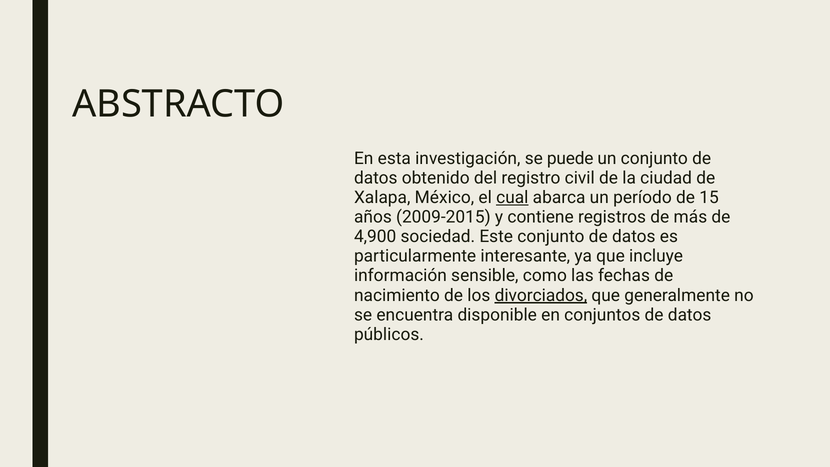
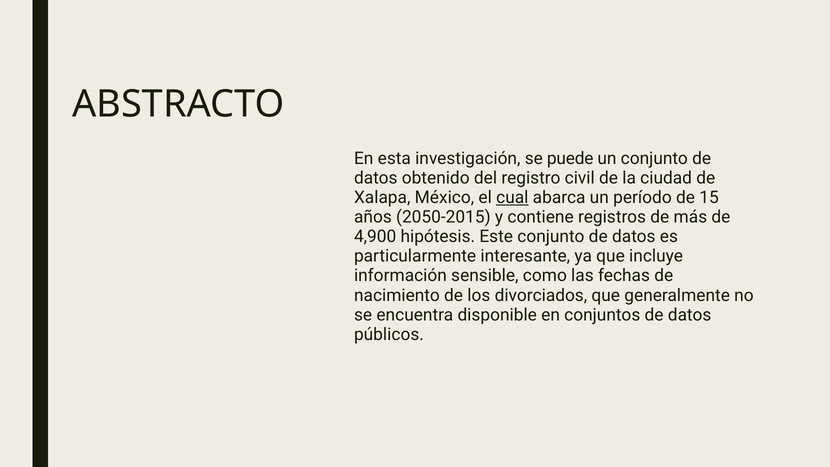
2009-2015: 2009-2015 -> 2050-2015 (443, 217)
sociedad: sociedad -> hipótesis (438, 237)
divorciados underline: present -> none (541, 295)
